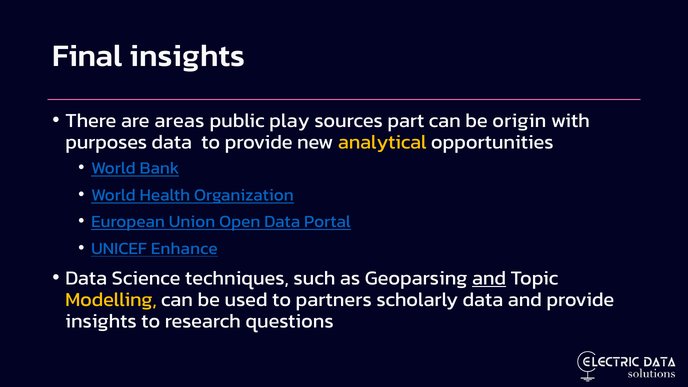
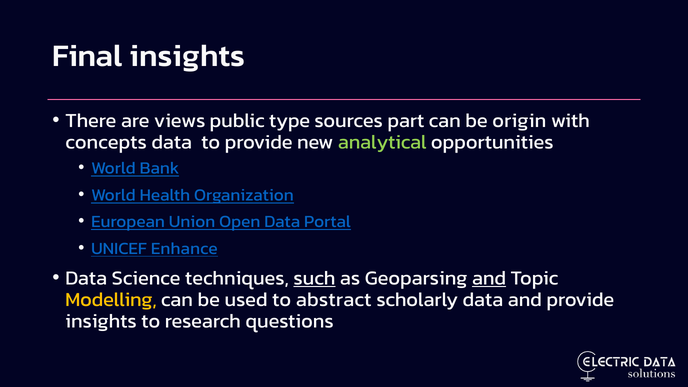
areas: areas -> views (180, 121)
play: play -> type (290, 121)
purposes: purposes -> concepts (106, 142)
analytical colour: yellow -> light green (382, 142)
such underline: none -> present (314, 278)
partners: partners -> abstract (334, 300)
